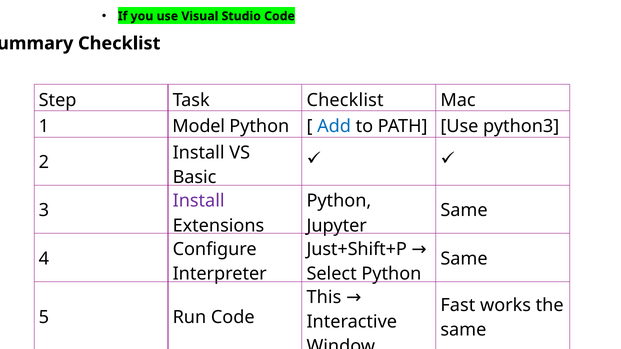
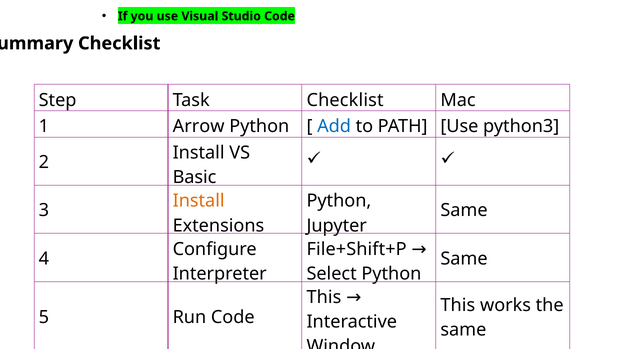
Model: Model -> Arrow (199, 127)
Install colour: purple -> orange (199, 201)
Just+Shift+P: Just+Shift+P -> File+Shift+P (357, 249)
Fast: Fast -> This (458, 306)
